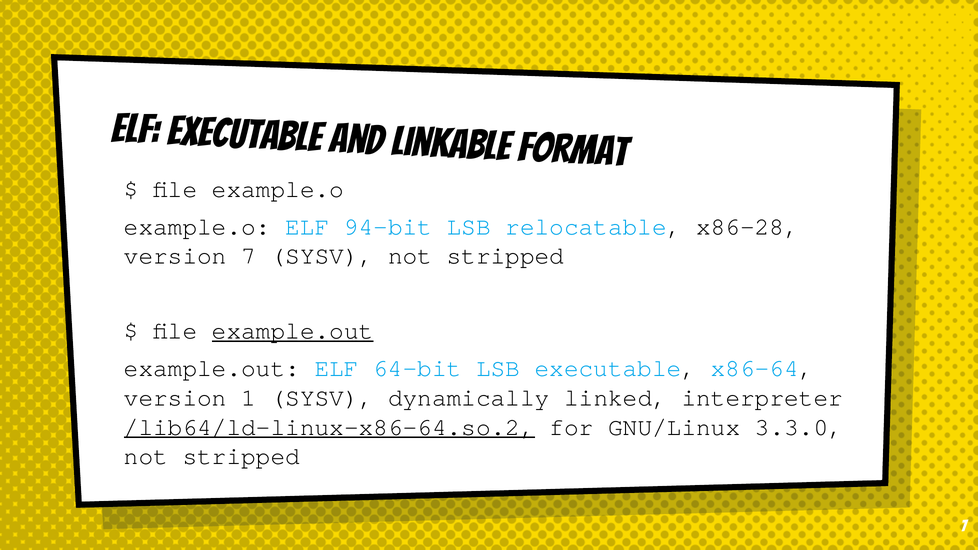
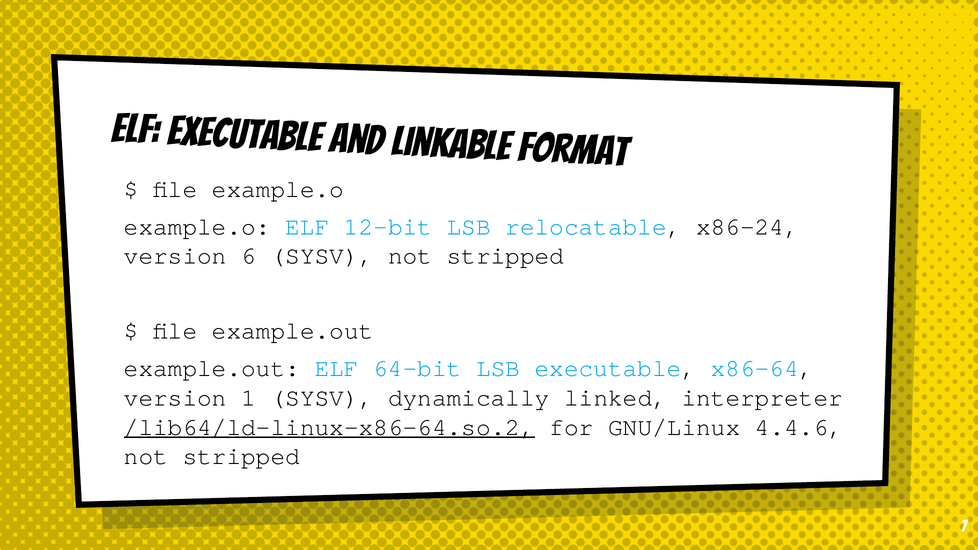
94-bit: 94-bit -> 12-bit (388, 227)
x86-28: x86-28 -> x86-24 (747, 227)
version 7: 7 -> 6 (249, 256)
example.out underline: present -> none (293, 331)
3.3.0: 3.3.0 -> 4.4.6 (799, 427)
